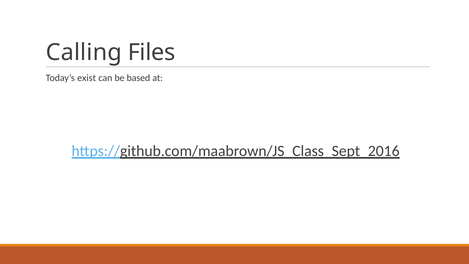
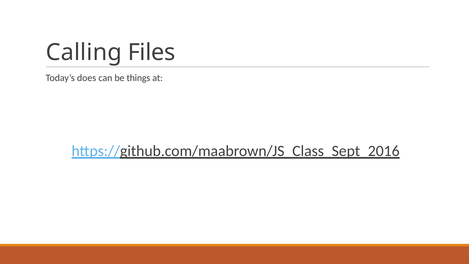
exist: exist -> does (87, 78)
based: based -> things (138, 78)
